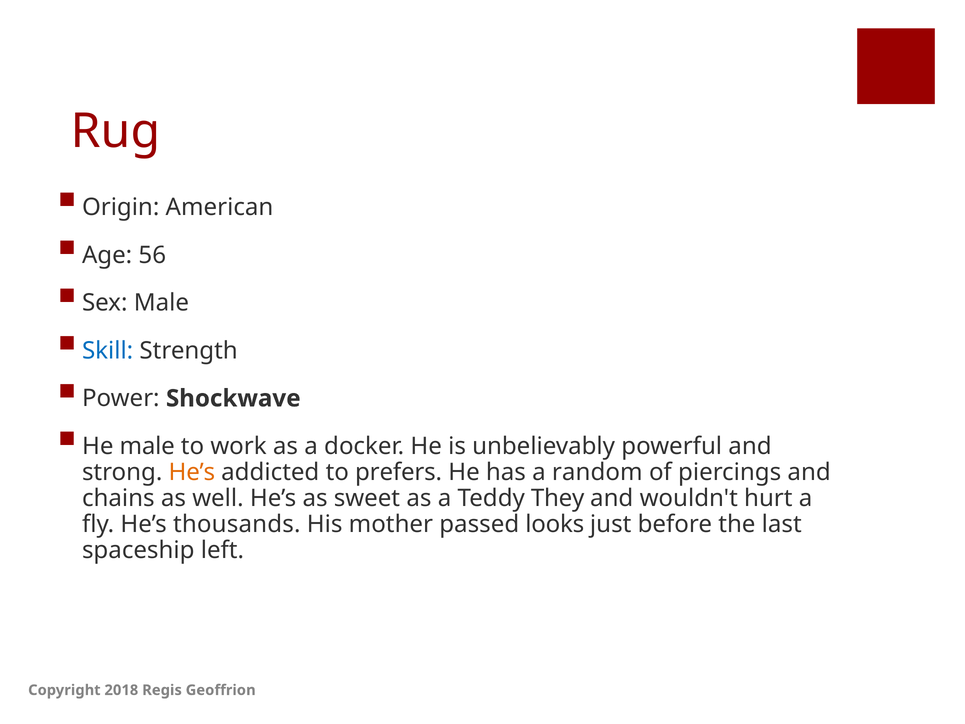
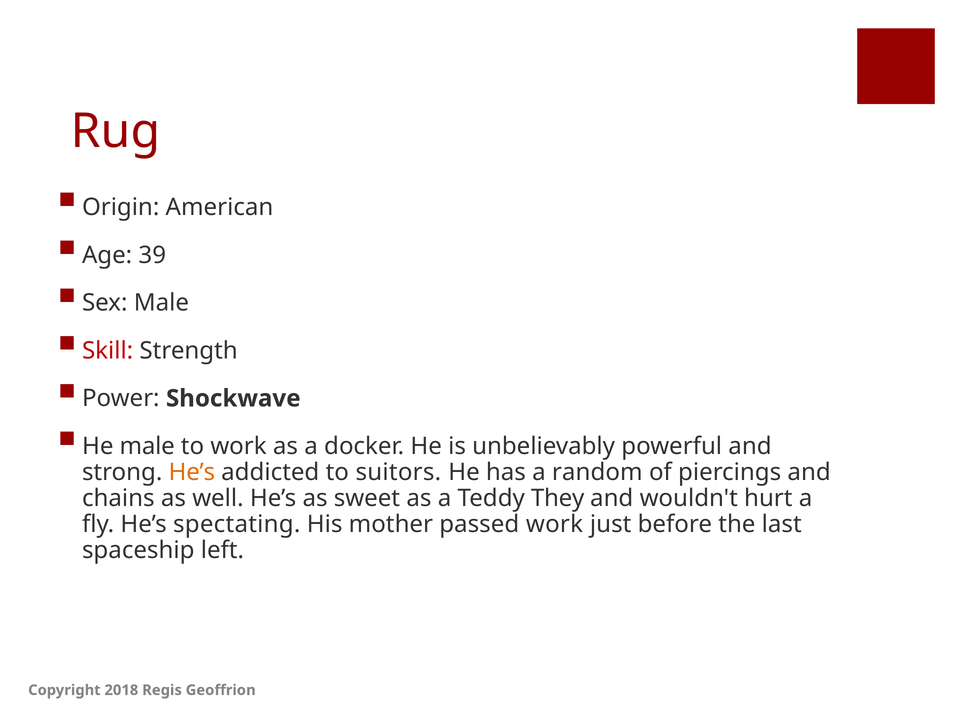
56: 56 -> 39 (152, 255)
Skill colour: blue -> red (108, 351)
prefers: prefers -> suitors (398, 472)
thousands: thousands -> spectating (237, 524)
passed looks: looks -> work (555, 524)
